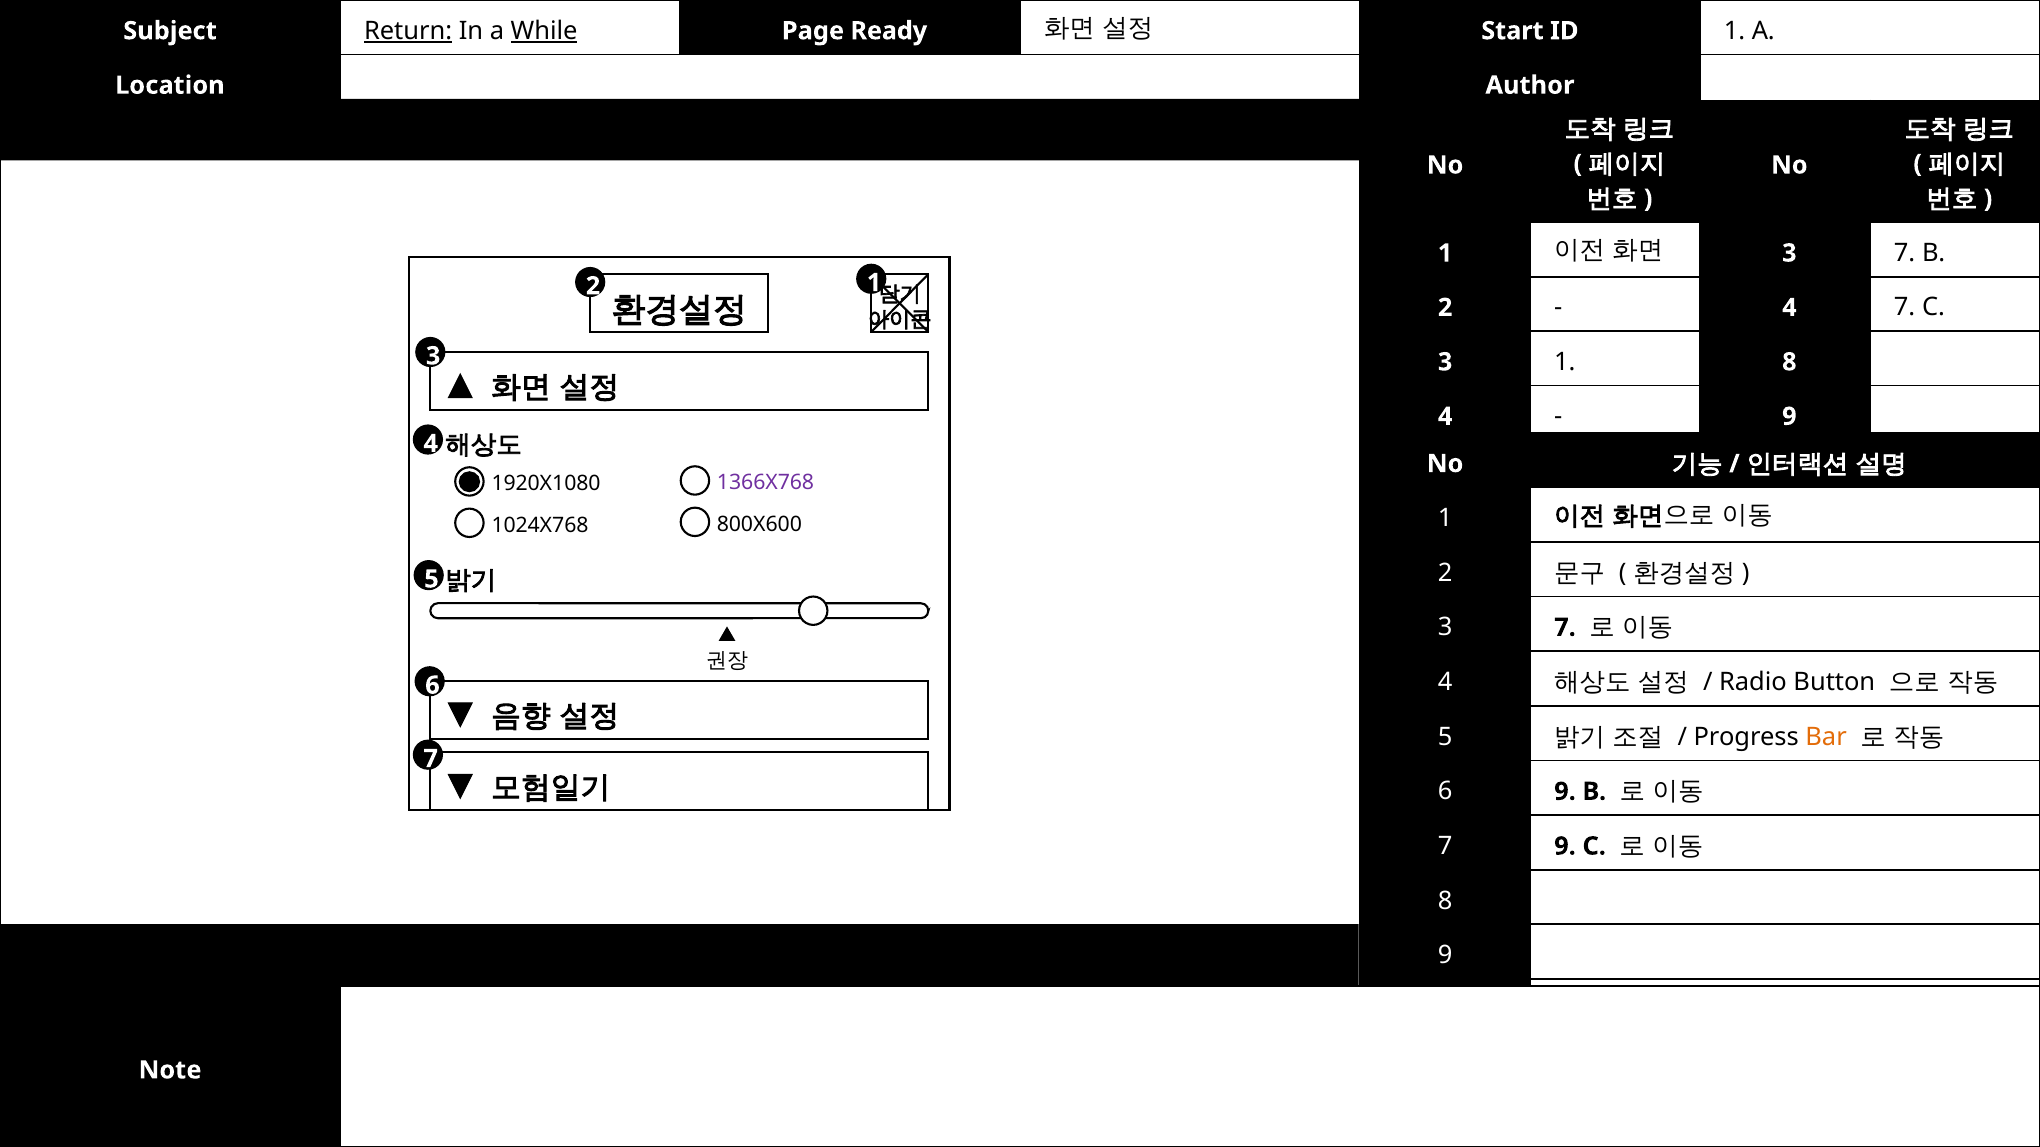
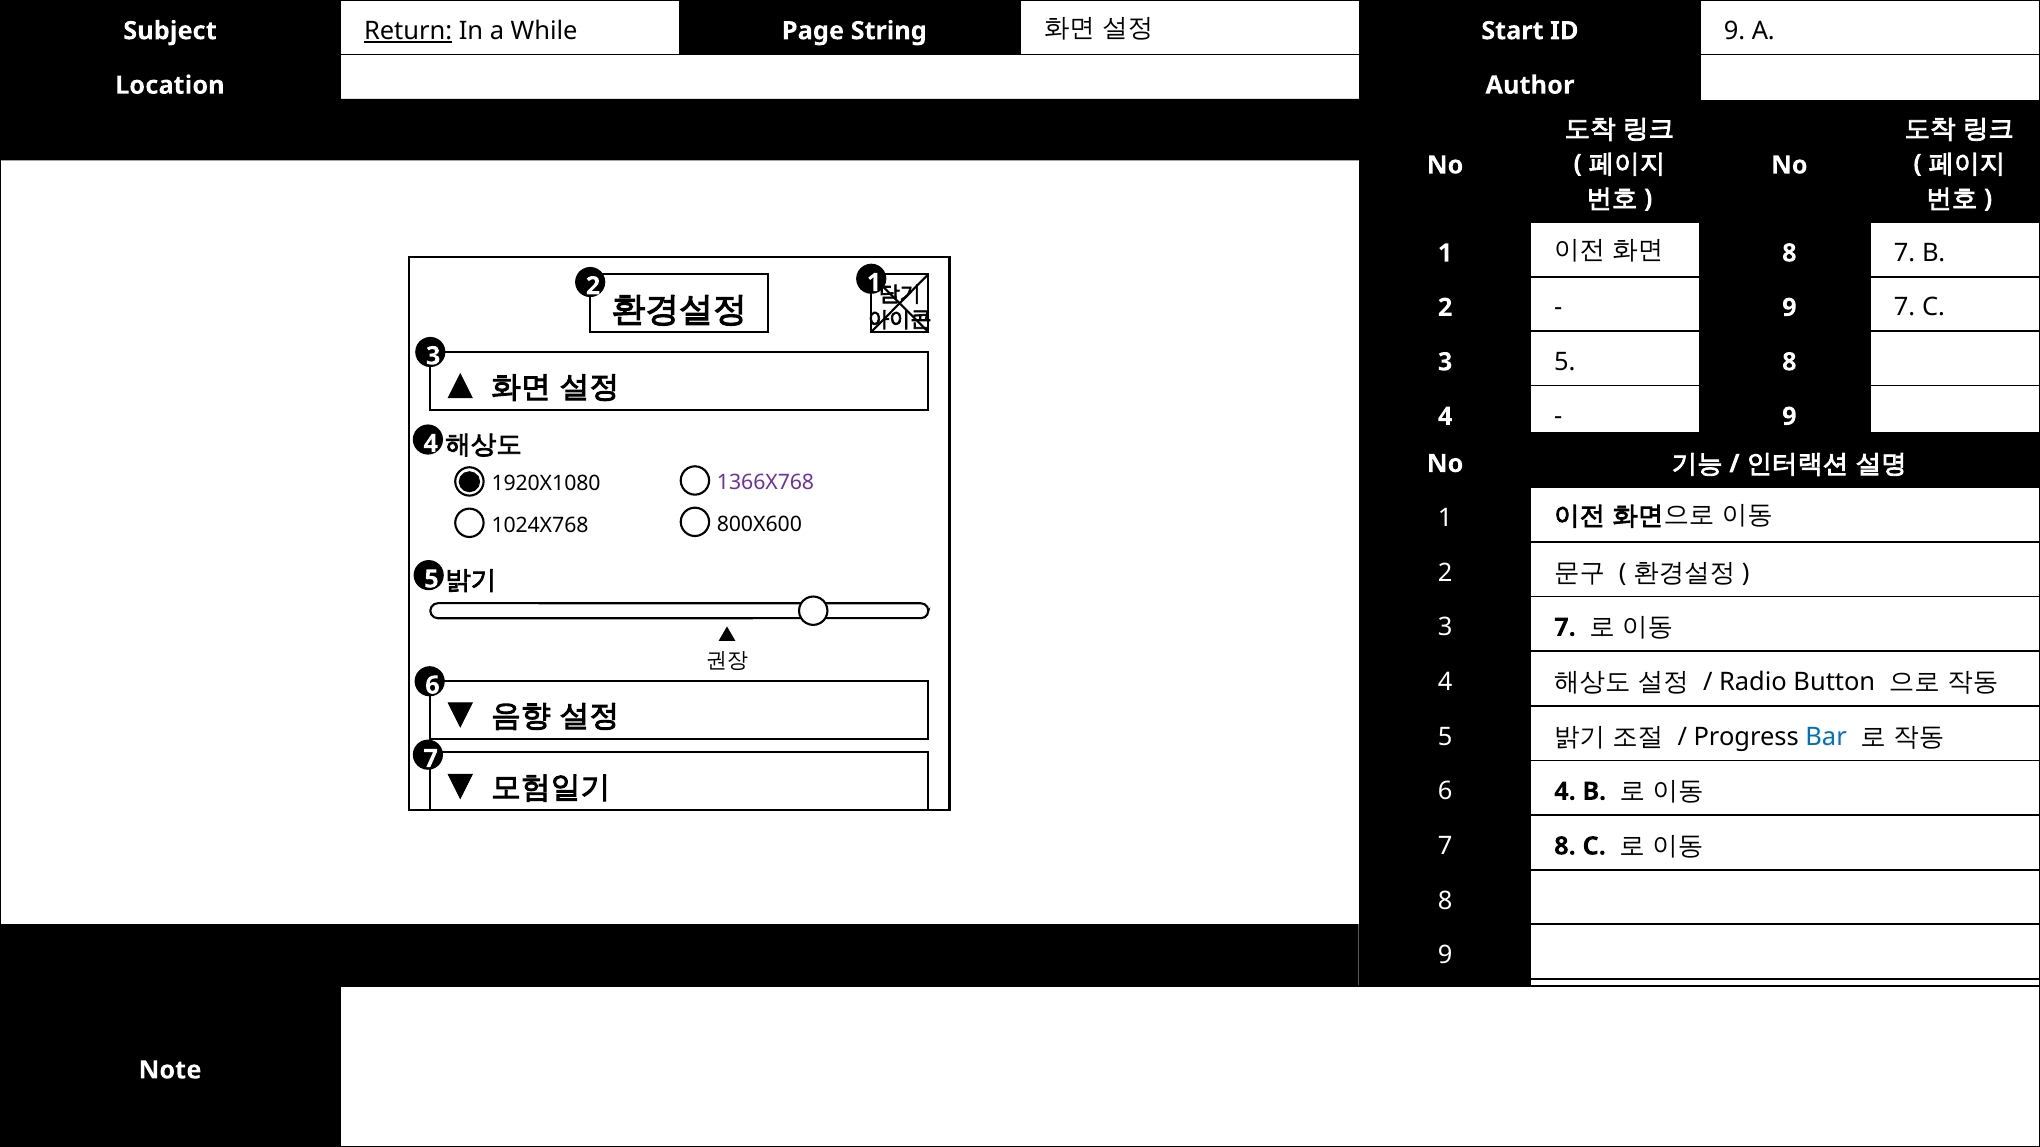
While underline: present -> none (544, 31)
Ready: Ready -> String (889, 31)
ID 1: 1 -> 9 (1735, 31)
3: 3 -> 8 (1789, 253)
4: 4 -> 9 (1789, 308)
3 1: 1 -> 5 (1565, 362)
Bar colour: orange -> blue (1826, 737)
6 9: 9 -> 4 (1565, 792)
7 9: 9 -> 8 (1565, 847)
